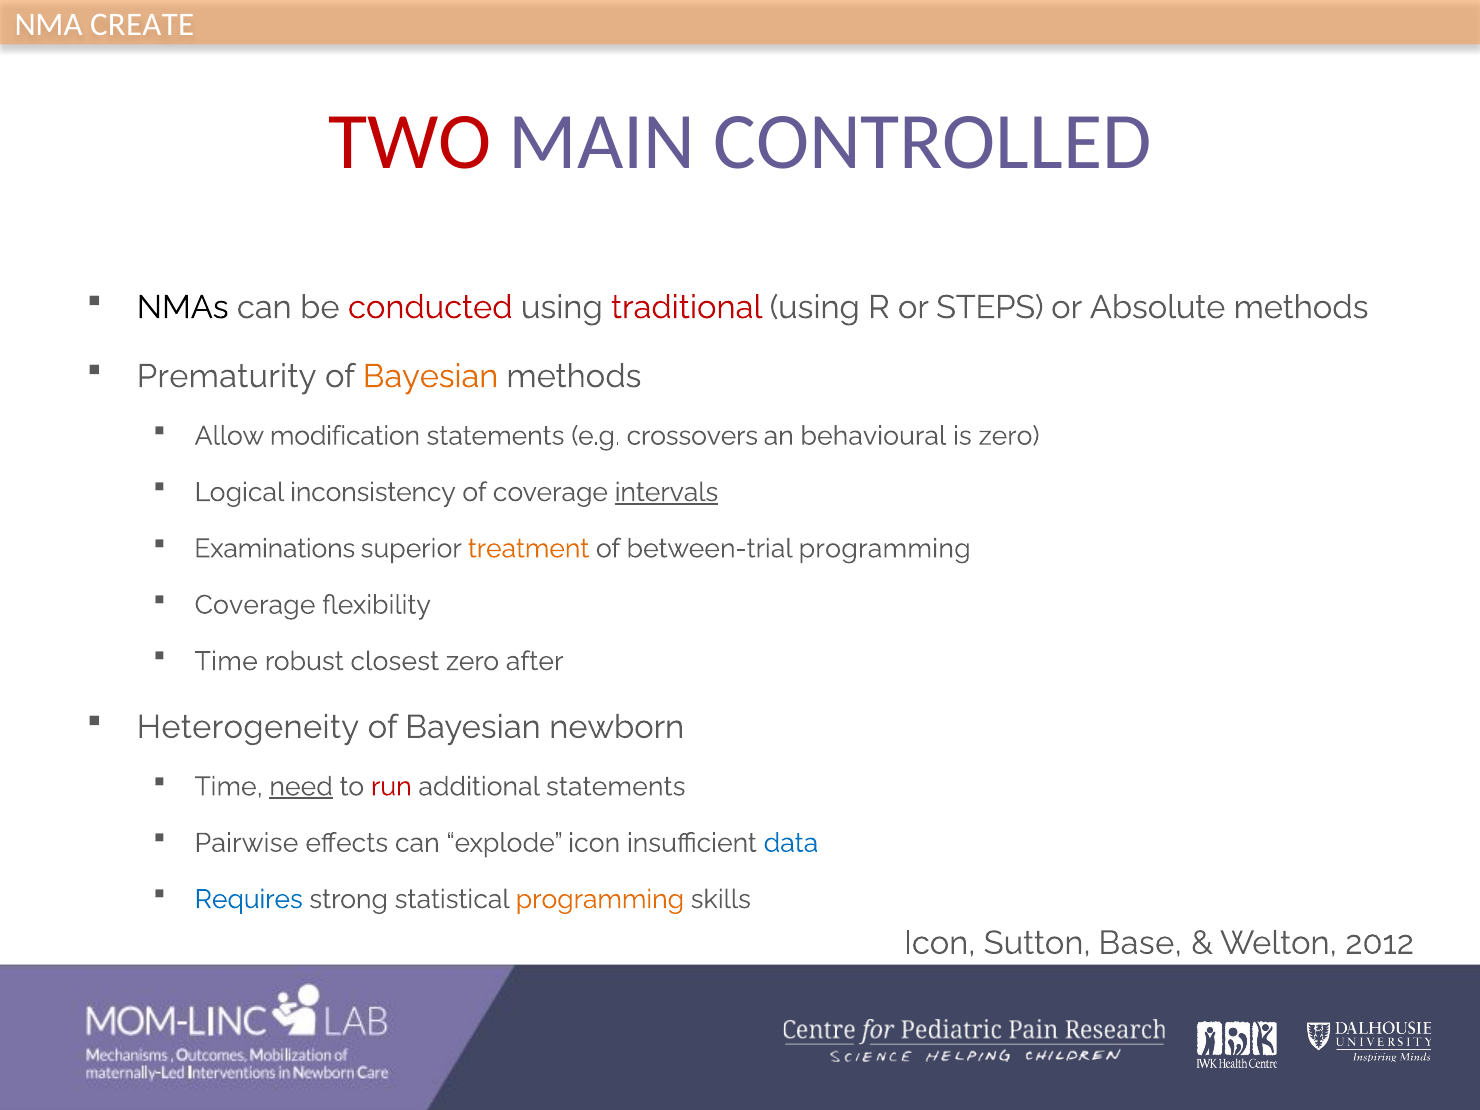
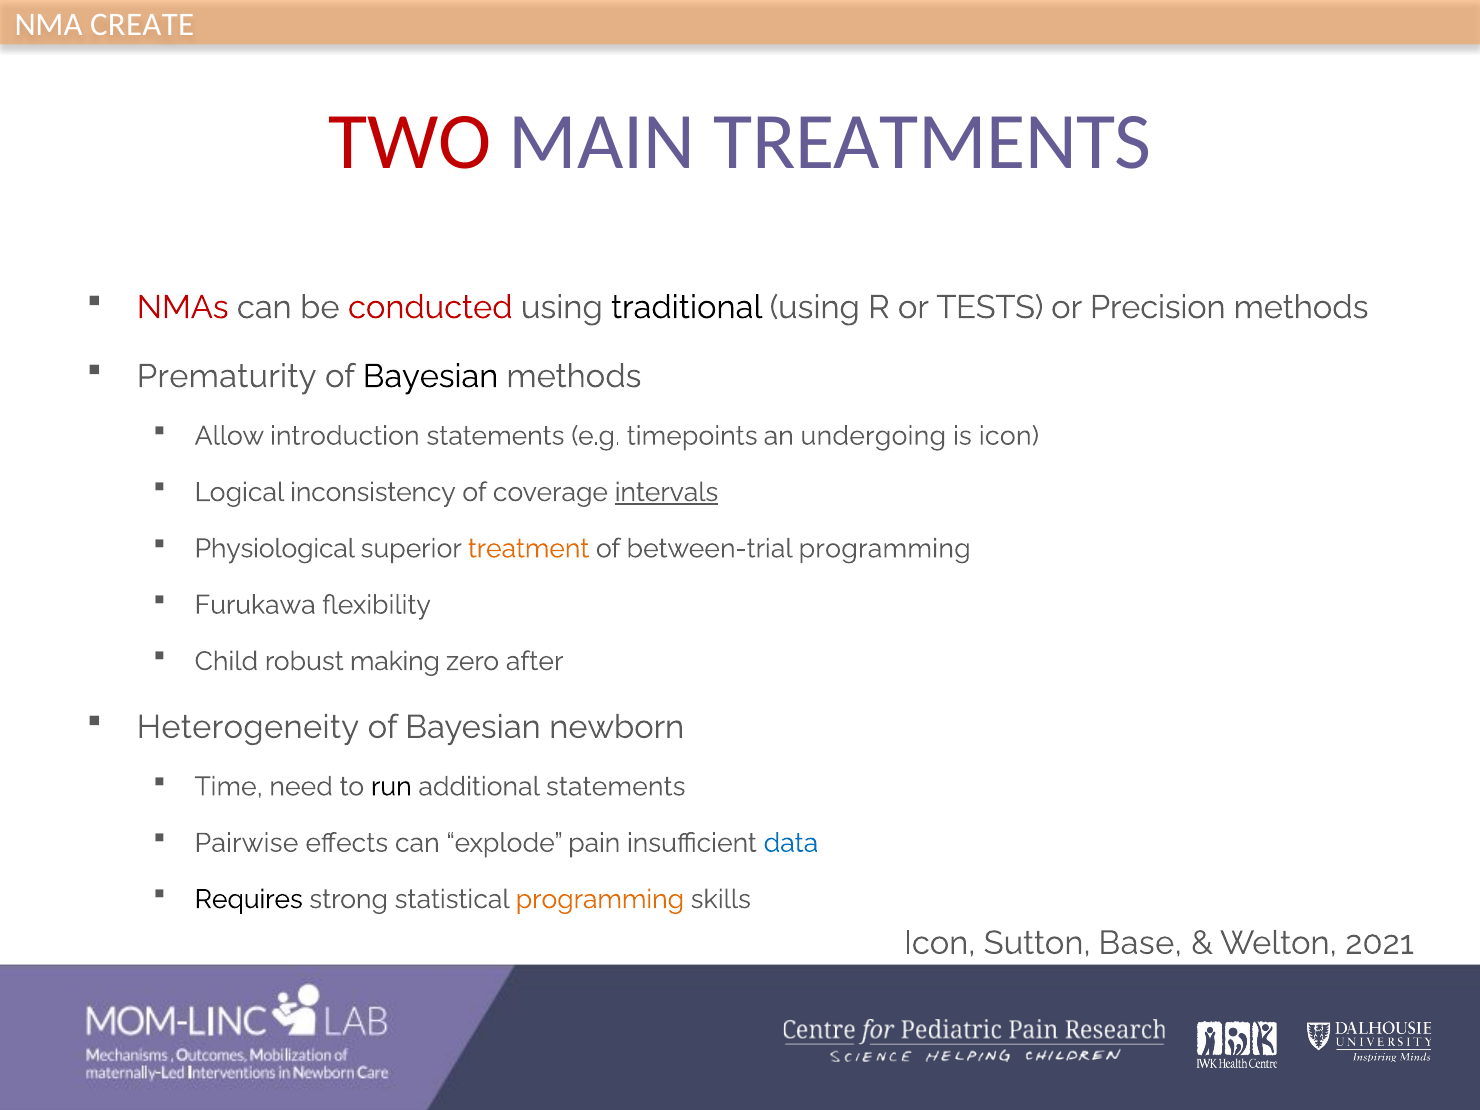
CONTROLLED: CONTROLLED -> TREATMENTS (933, 143)
NMAs colour: black -> red (183, 307)
traditional colour: red -> black (687, 307)
STEPS: STEPS -> TESTS (990, 307)
Absolute: Absolute -> Precision (1158, 307)
Bayesian colour: orange -> black (430, 376)
modification: modification -> introduction (345, 436)
crossovers: crossovers -> timepoints (692, 436)
behavioural: behavioural -> undergoing (873, 436)
is zero: zero -> icon (1009, 436)
Examinations: Examinations -> Physiological (275, 549)
Coverage: Coverage -> Furukawa (255, 605)
Time: Time -> Child (226, 661)
closest: closest -> making (395, 661)
need underline: present -> none (301, 787)
run colour: red -> black (391, 787)
explode icon: icon -> pain (594, 843)
Requires colour: blue -> black (249, 899)
2012: 2012 -> 2021 (1380, 943)
